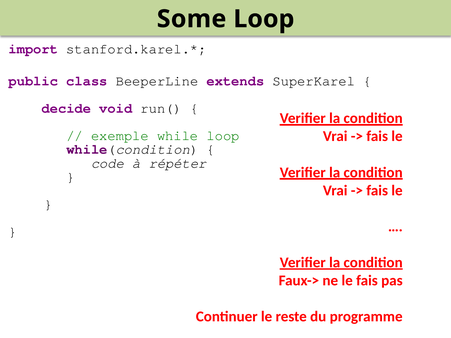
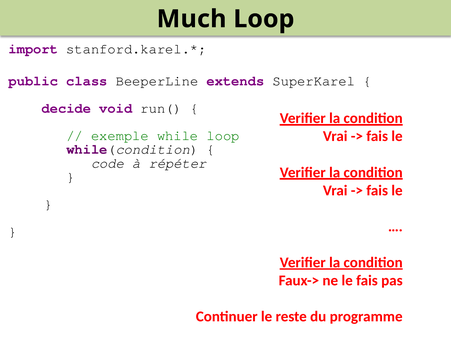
Some: Some -> Much (192, 19)
